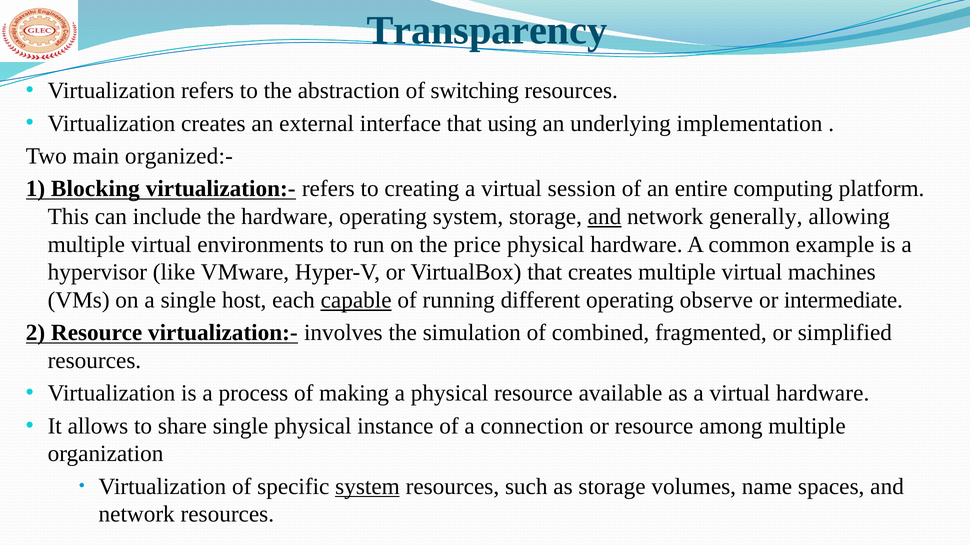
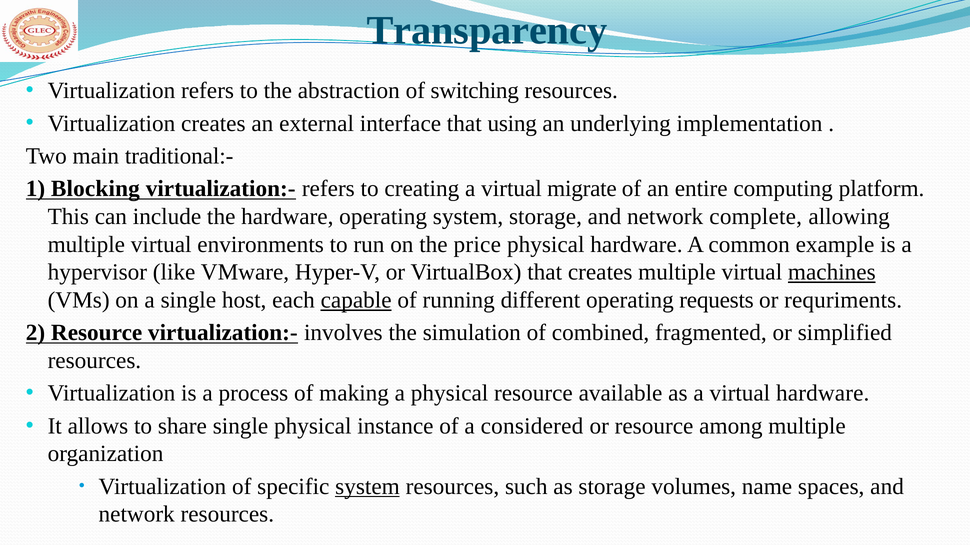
organized:-: organized:- -> traditional:- (179, 156)
session: session -> migrate (582, 189)
and underline: present -> none (605, 217)
generally: generally -> complete (756, 217)
machines underline: none -> present (832, 273)
observe: observe -> requests (717, 300)
intermediate: intermediate -> requriments (843, 300)
connection: connection -> considered (532, 426)
